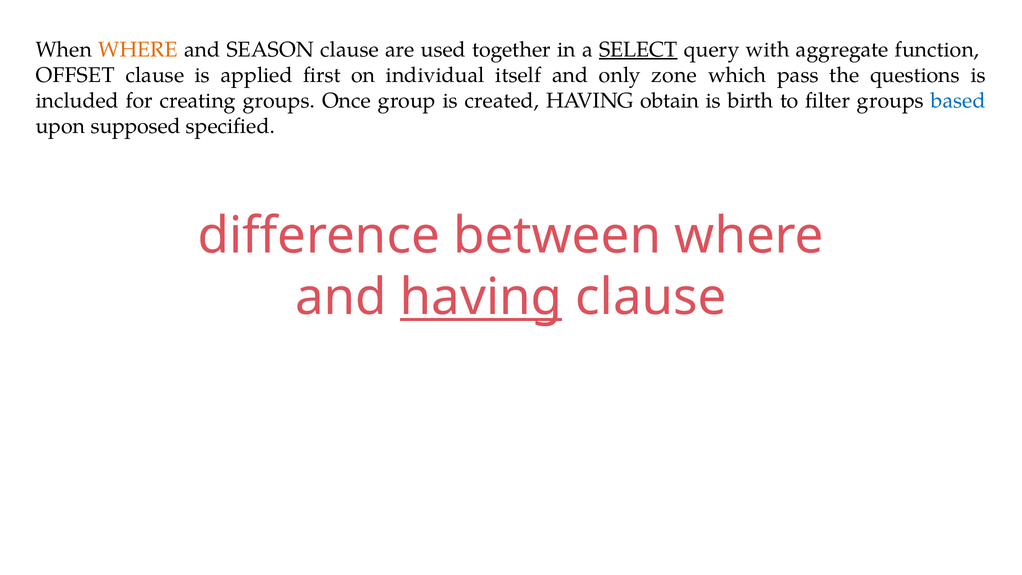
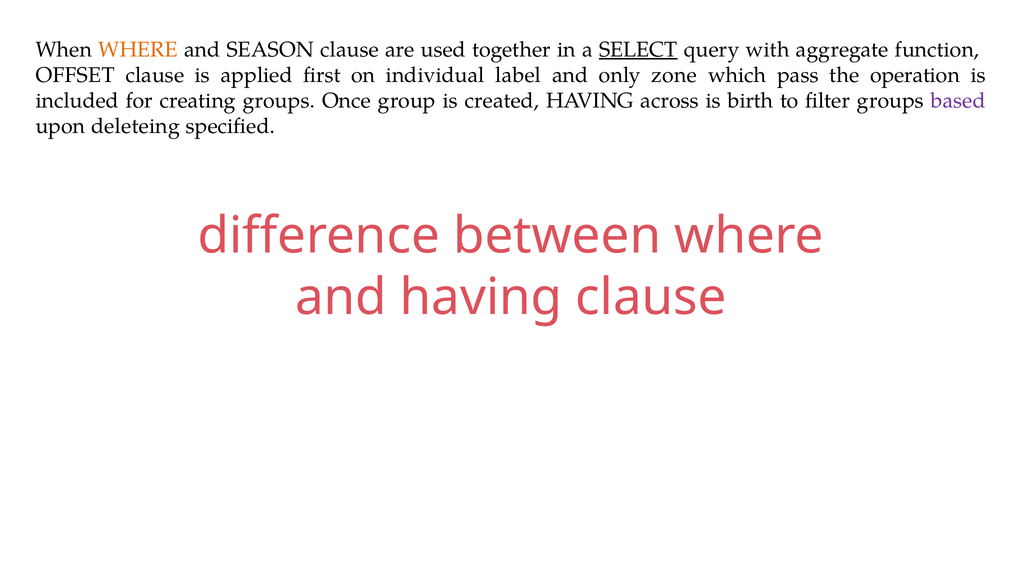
itself: itself -> label (518, 75)
questions: questions -> operation (915, 75)
obtain: obtain -> across (670, 101)
based colour: blue -> purple (958, 101)
supposed: supposed -> deleteing (135, 126)
having underline: present -> none (481, 297)
